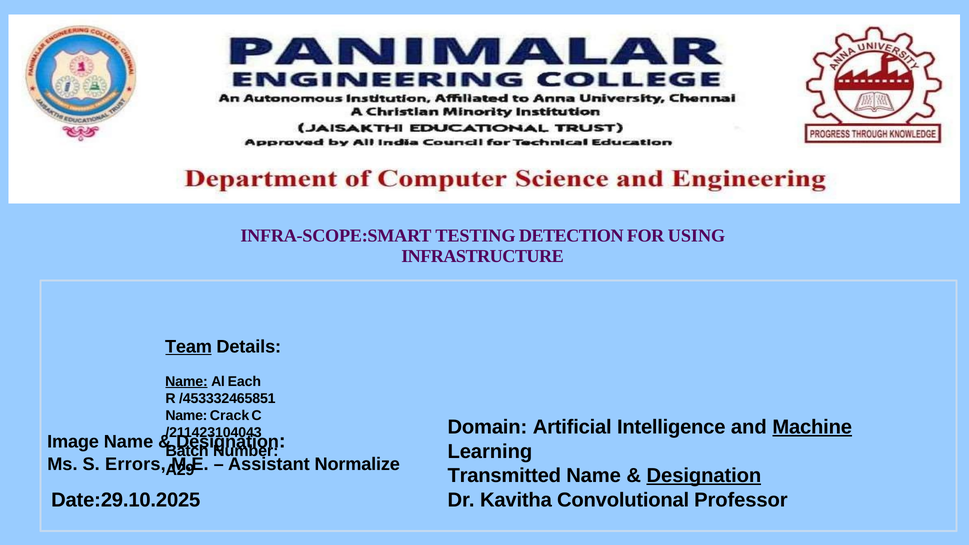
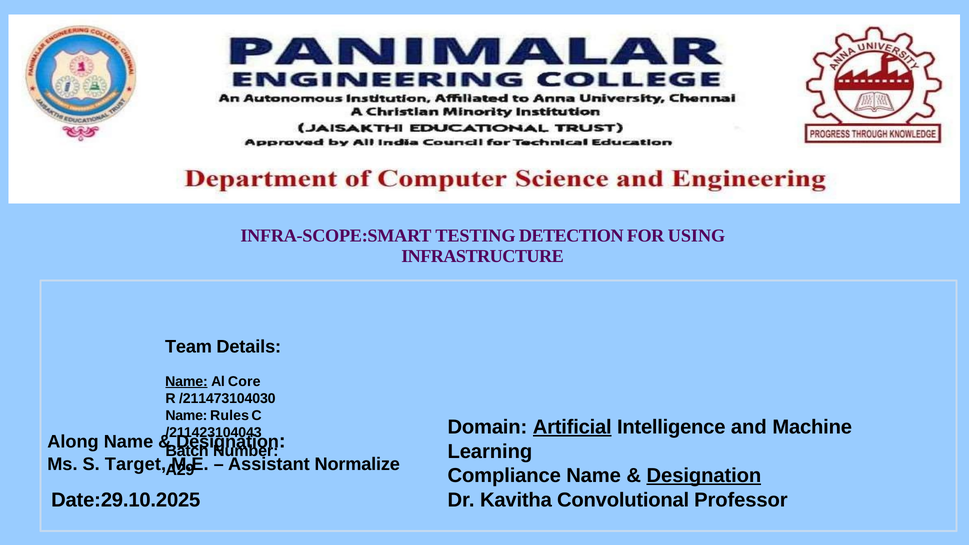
Team underline: present -> none (189, 347)
Each: Each -> Core (244, 382)
/453332465851: /453332465851 -> /211473104030 (227, 399)
Crack: Crack -> Rules (230, 416)
Artificial underline: none -> present (572, 427)
Machine underline: present -> none (812, 427)
Image: Image -> Along (73, 442)
Errors: Errors -> Target (135, 464)
Transmitted: Transmitted -> Compliance (504, 476)
